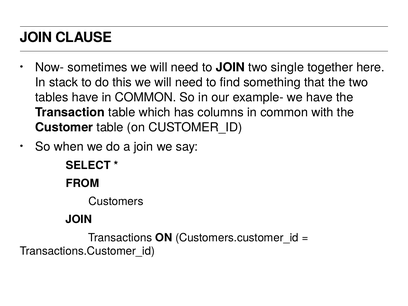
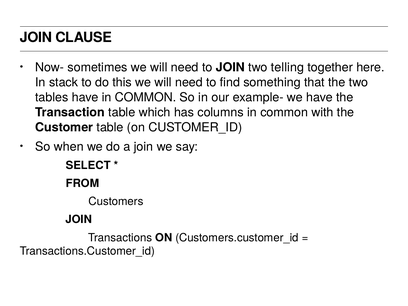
single: single -> telling (288, 67)
